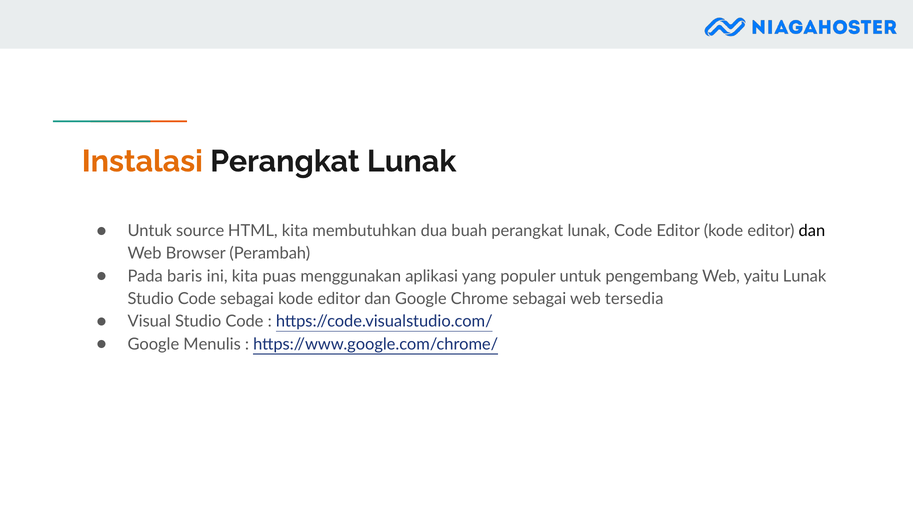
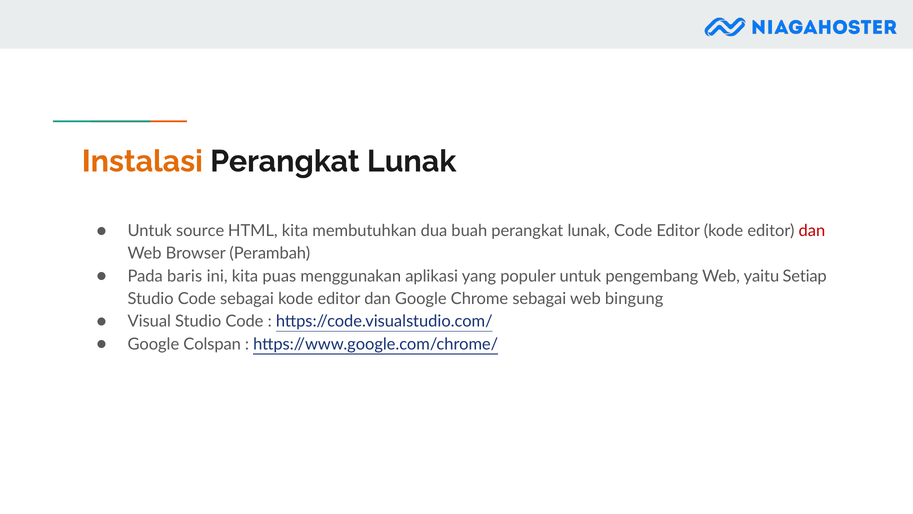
dan colour: black -> red (812, 231)
yaitu Lunak: Lunak -> Setiap (805, 276)
tersedia: tersedia -> bingung (634, 299)
Menulis: Menulis -> Colspan (212, 344)
